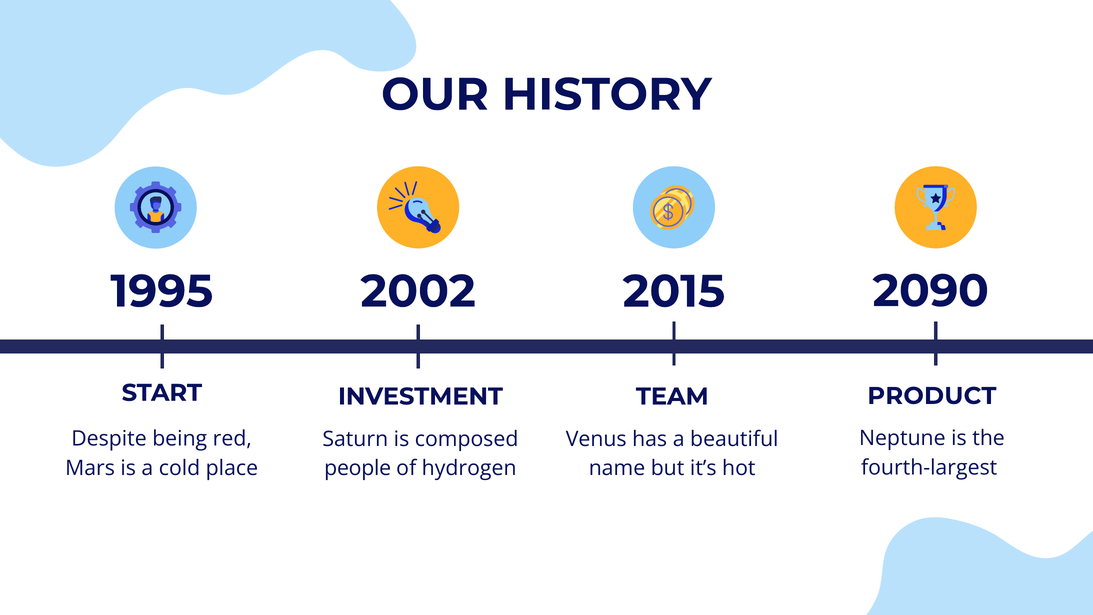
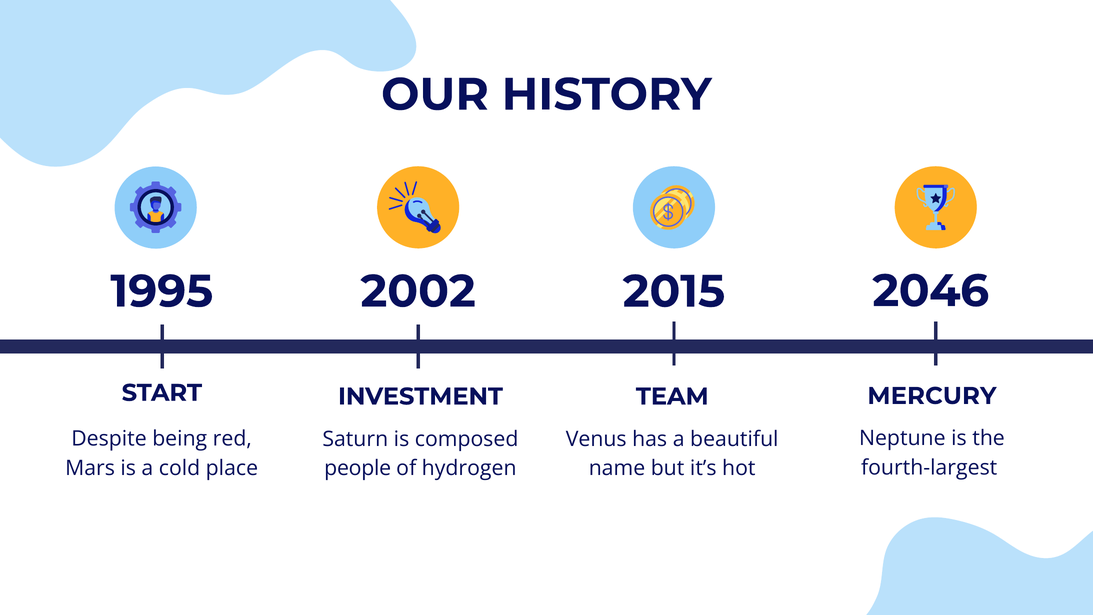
2090: 2090 -> 2046 (931, 291)
PRODUCT: PRODUCT -> MERCURY (932, 396)
